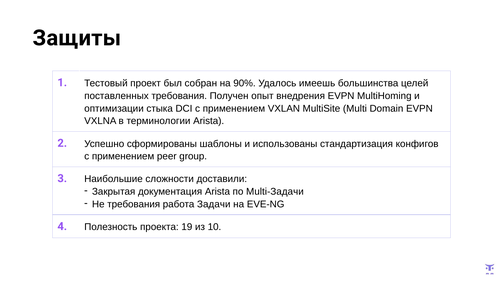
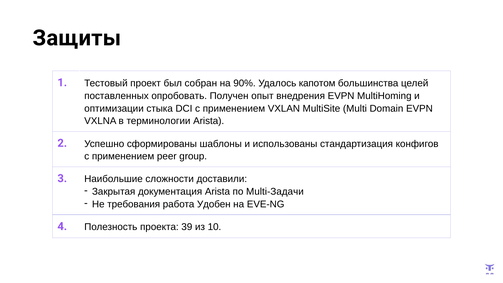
имеешь: имеешь -> капотом (317, 83)
поставленных требования: требования -> опробовать (179, 96)
Задачи: Задачи -> Удобен (214, 204)
19: 19 -> 39 (187, 227)
